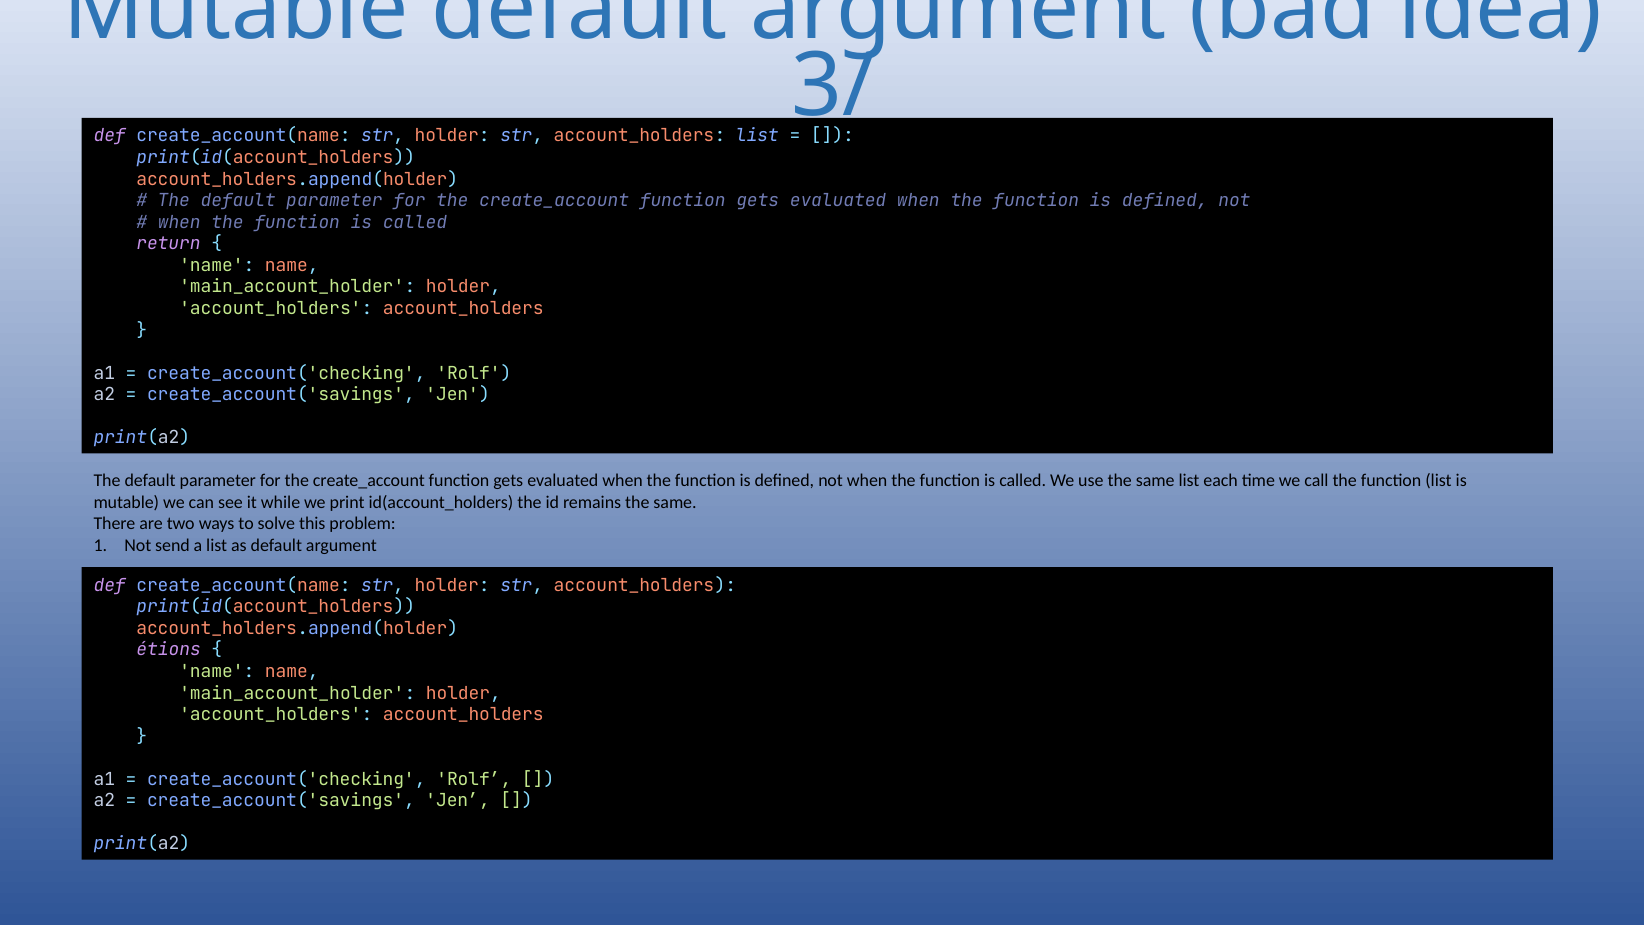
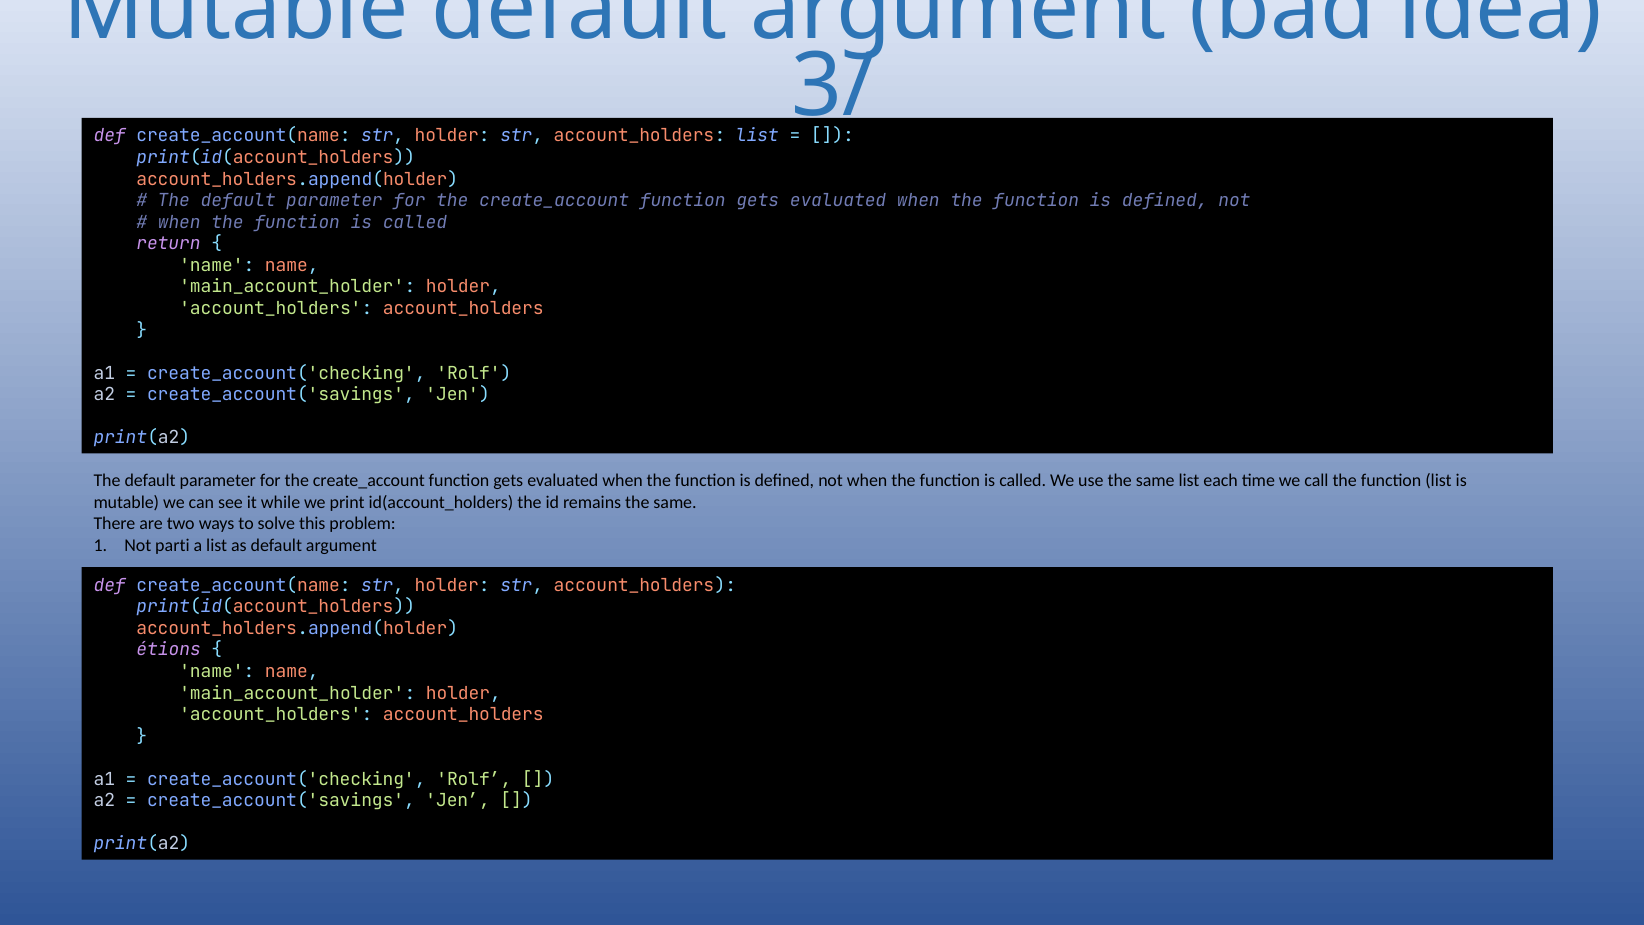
send: send -> parti (172, 545)
